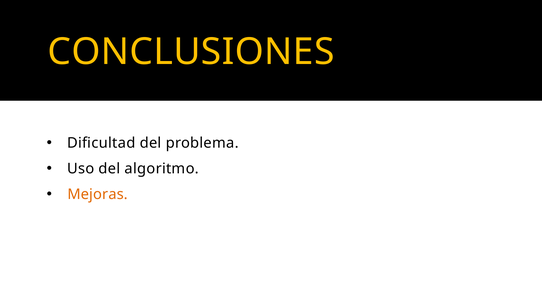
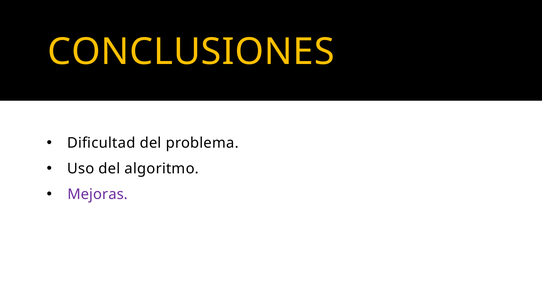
Mejoras colour: orange -> purple (98, 194)
